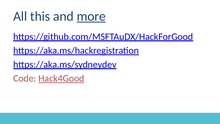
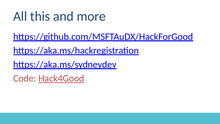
more underline: present -> none (91, 16)
